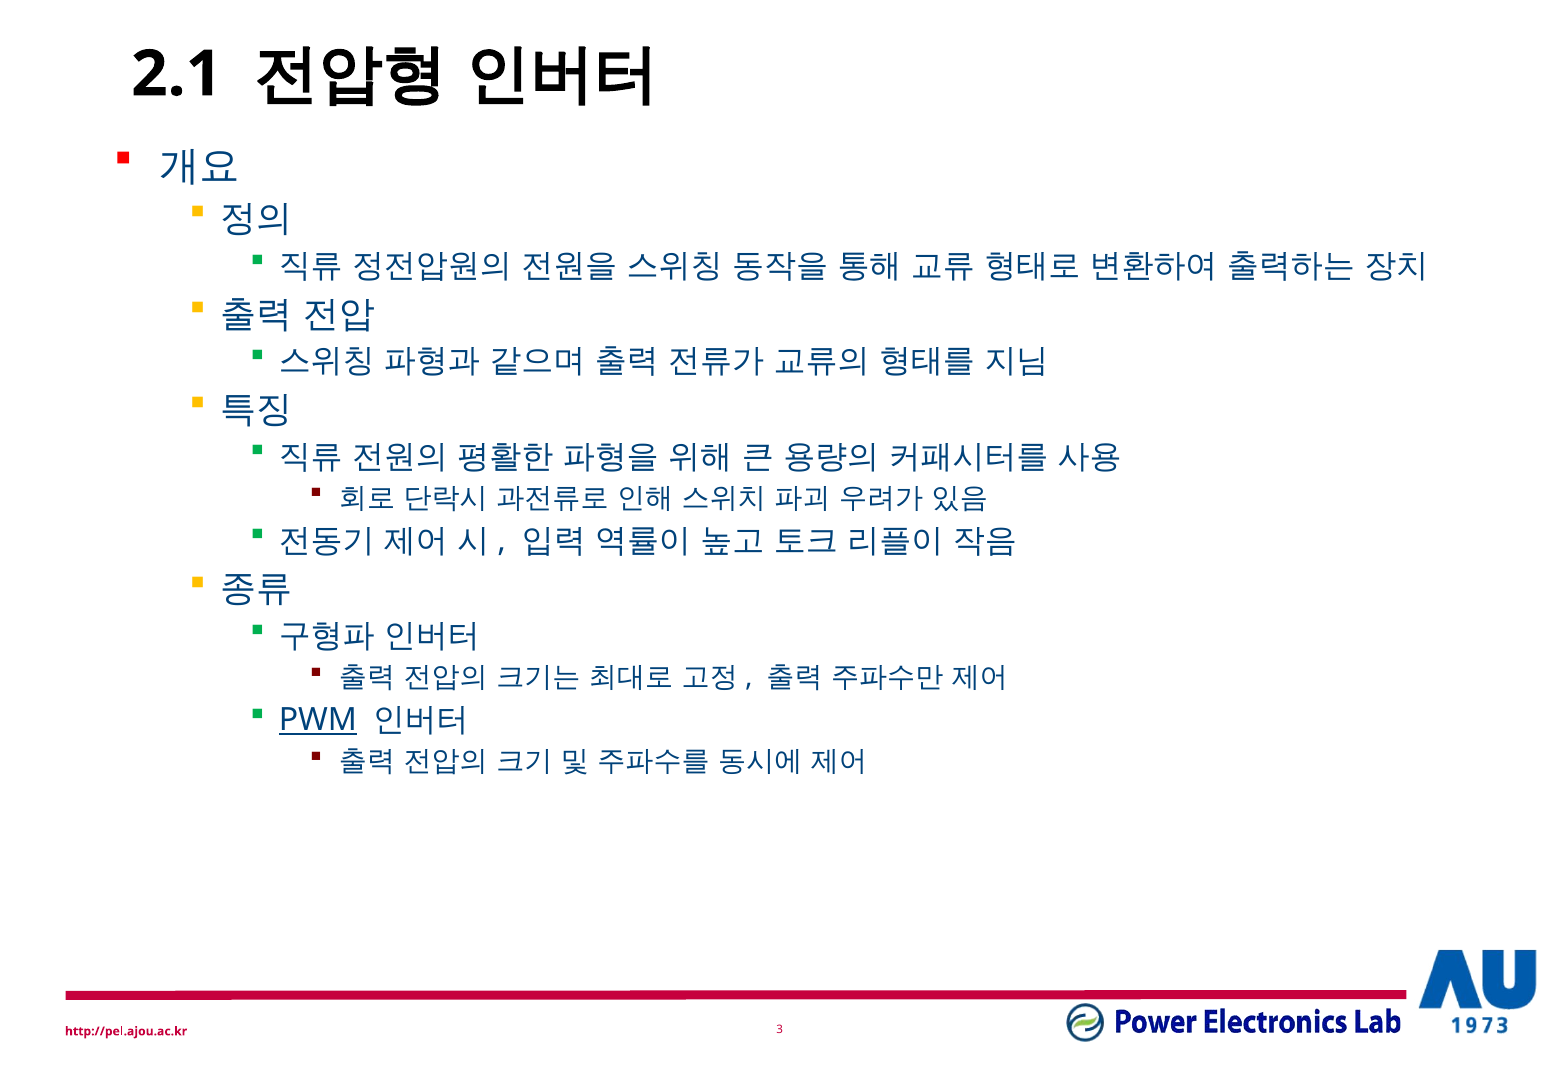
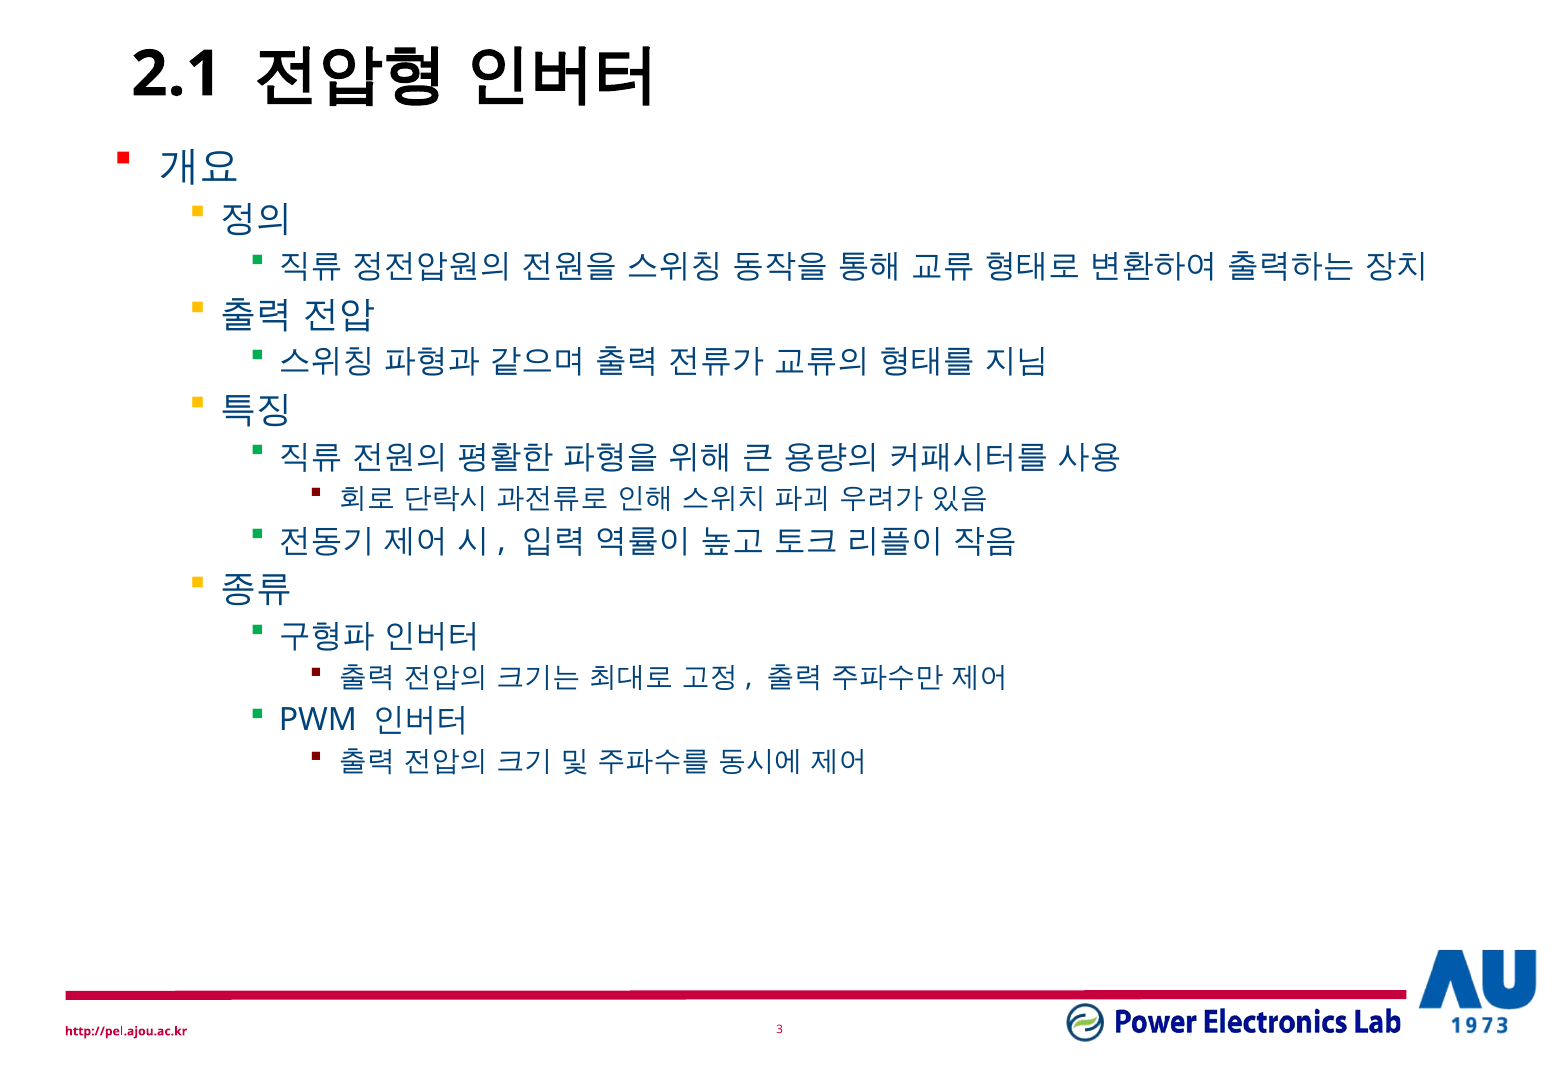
PWM underline: present -> none (318, 720)
